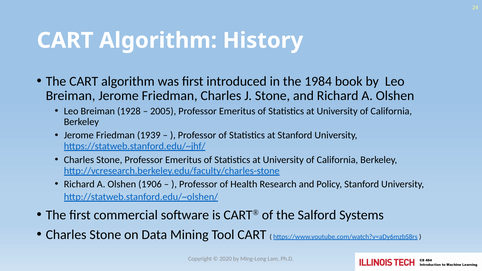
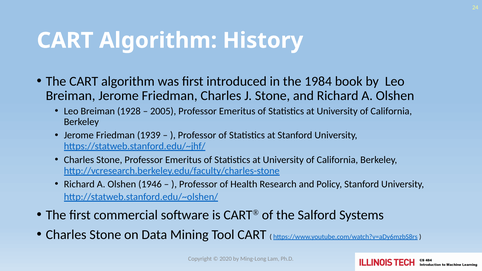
1906: 1906 -> 1946 (150, 184)
